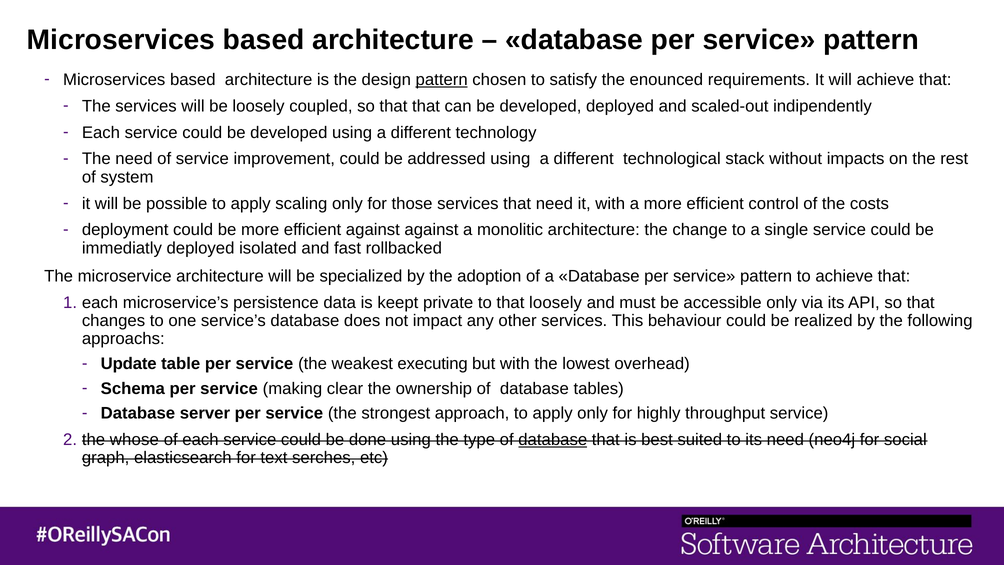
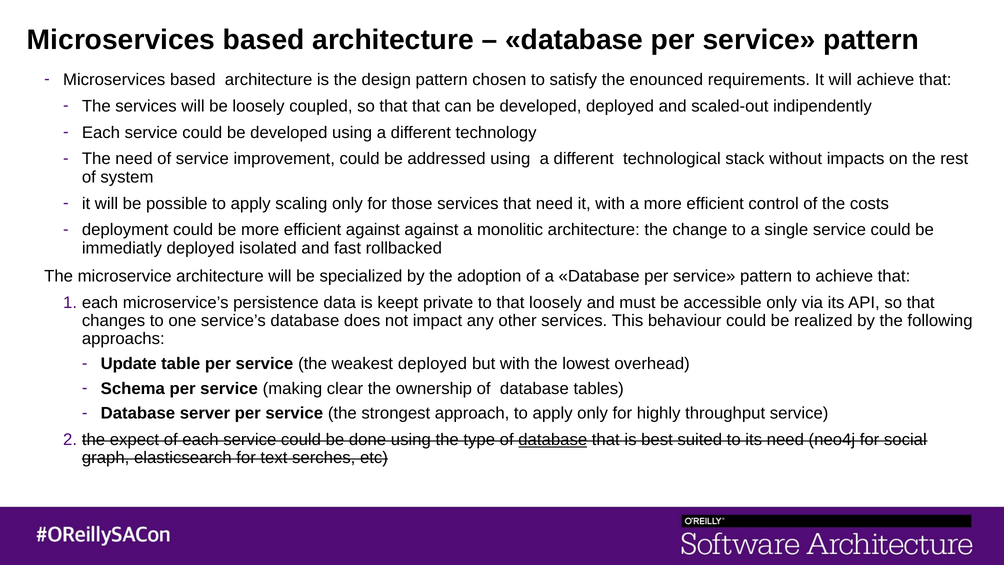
pattern underline: present -> none (442, 80)
weakest executing: executing -> deployed (432, 363)
whose: whose -> expect (134, 440)
